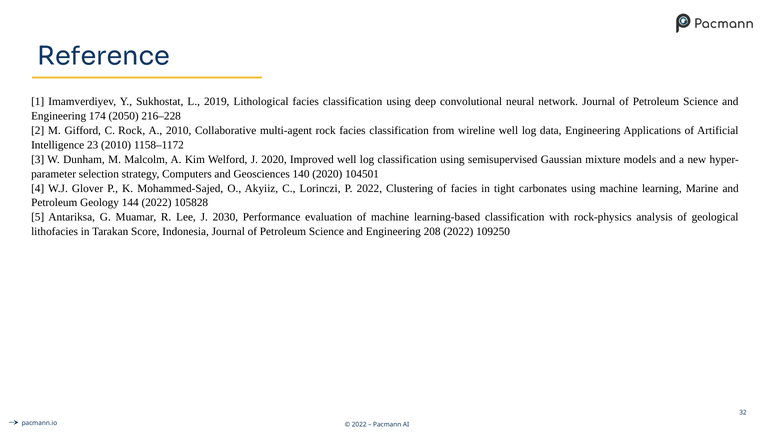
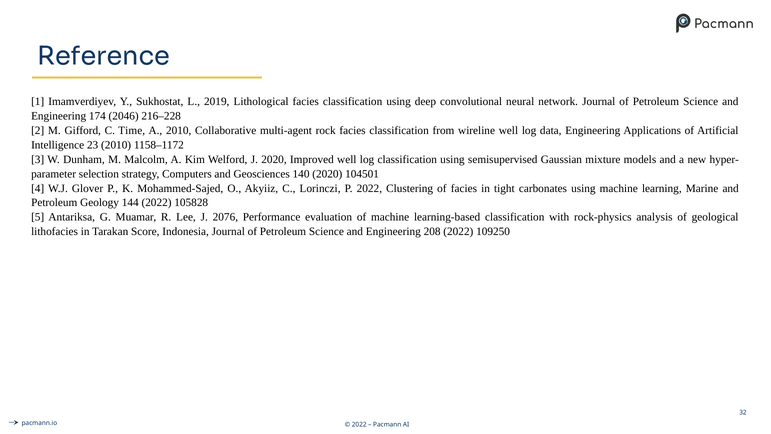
2050: 2050 -> 2046 (124, 116)
C Rock: Rock -> Time (132, 130)
2030: 2030 -> 2076 (225, 217)
